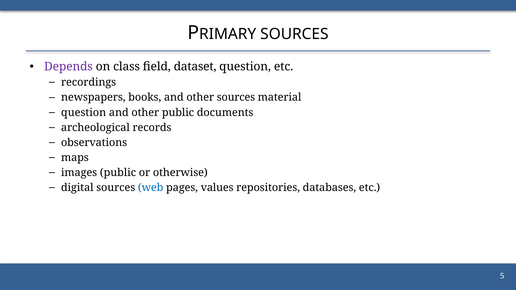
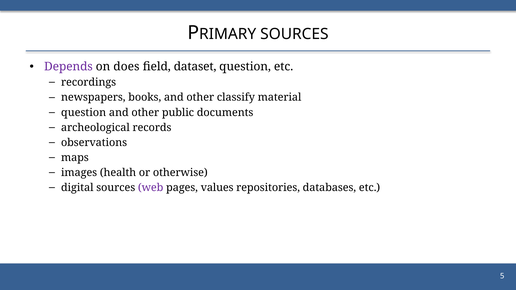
class: class -> does (126, 67)
other sources: sources -> classify (236, 97)
images public: public -> health (118, 173)
web colour: blue -> purple (151, 188)
